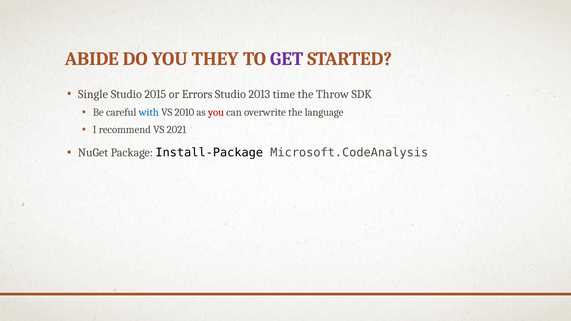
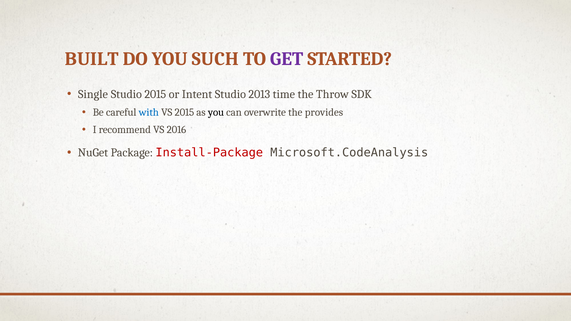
ABIDE: ABIDE -> BUILT (92, 59)
THEY: THEY -> SUCH (215, 59)
Errors: Errors -> Intent (197, 94)
VS 2010: 2010 -> 2015 (184, 112)
you colour: red -> black (216, 112)
language: language -> provides (324, 112)
2021: 2021 -> 2016 (176, 130)
Install-Package colour: black -> red (209, 153)
